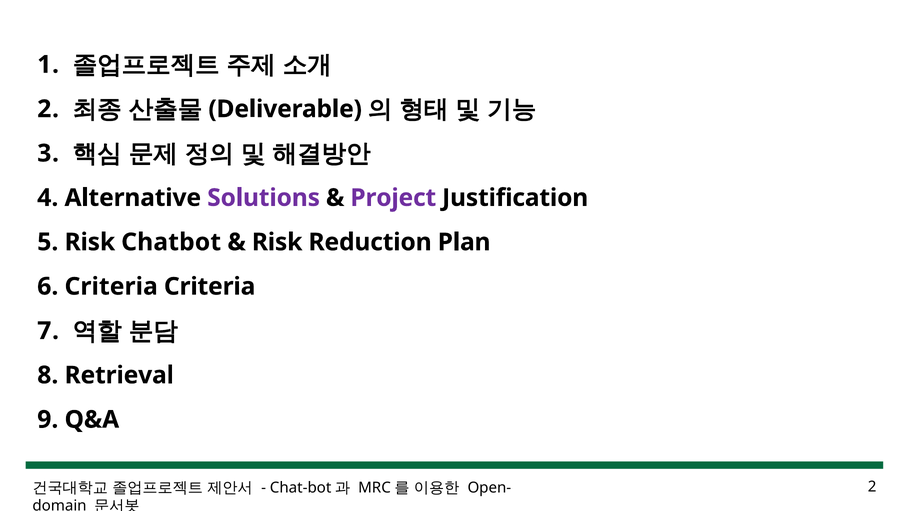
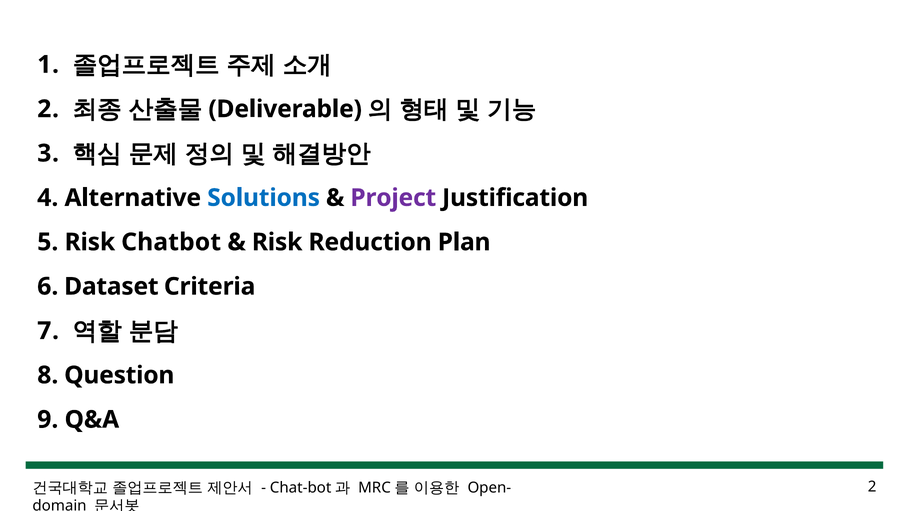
Solutions colour: purple -> blue (264, 198)
Criteria: Criteria -> Dataset (111, 287)
Retrieval: Retrieval -> Question (119, 375)
